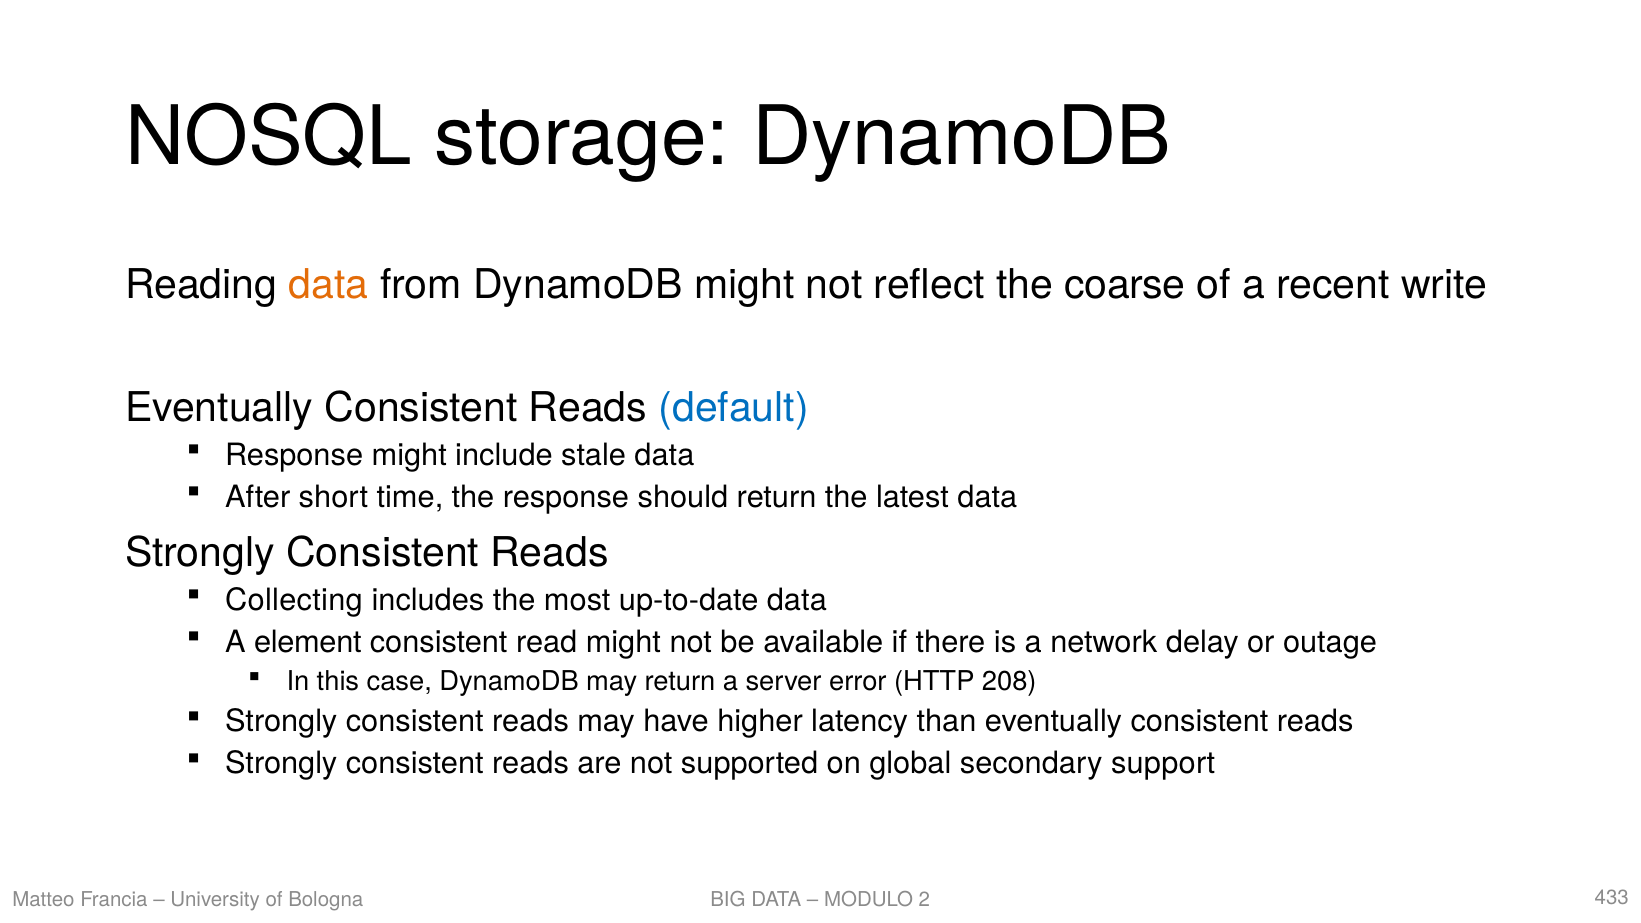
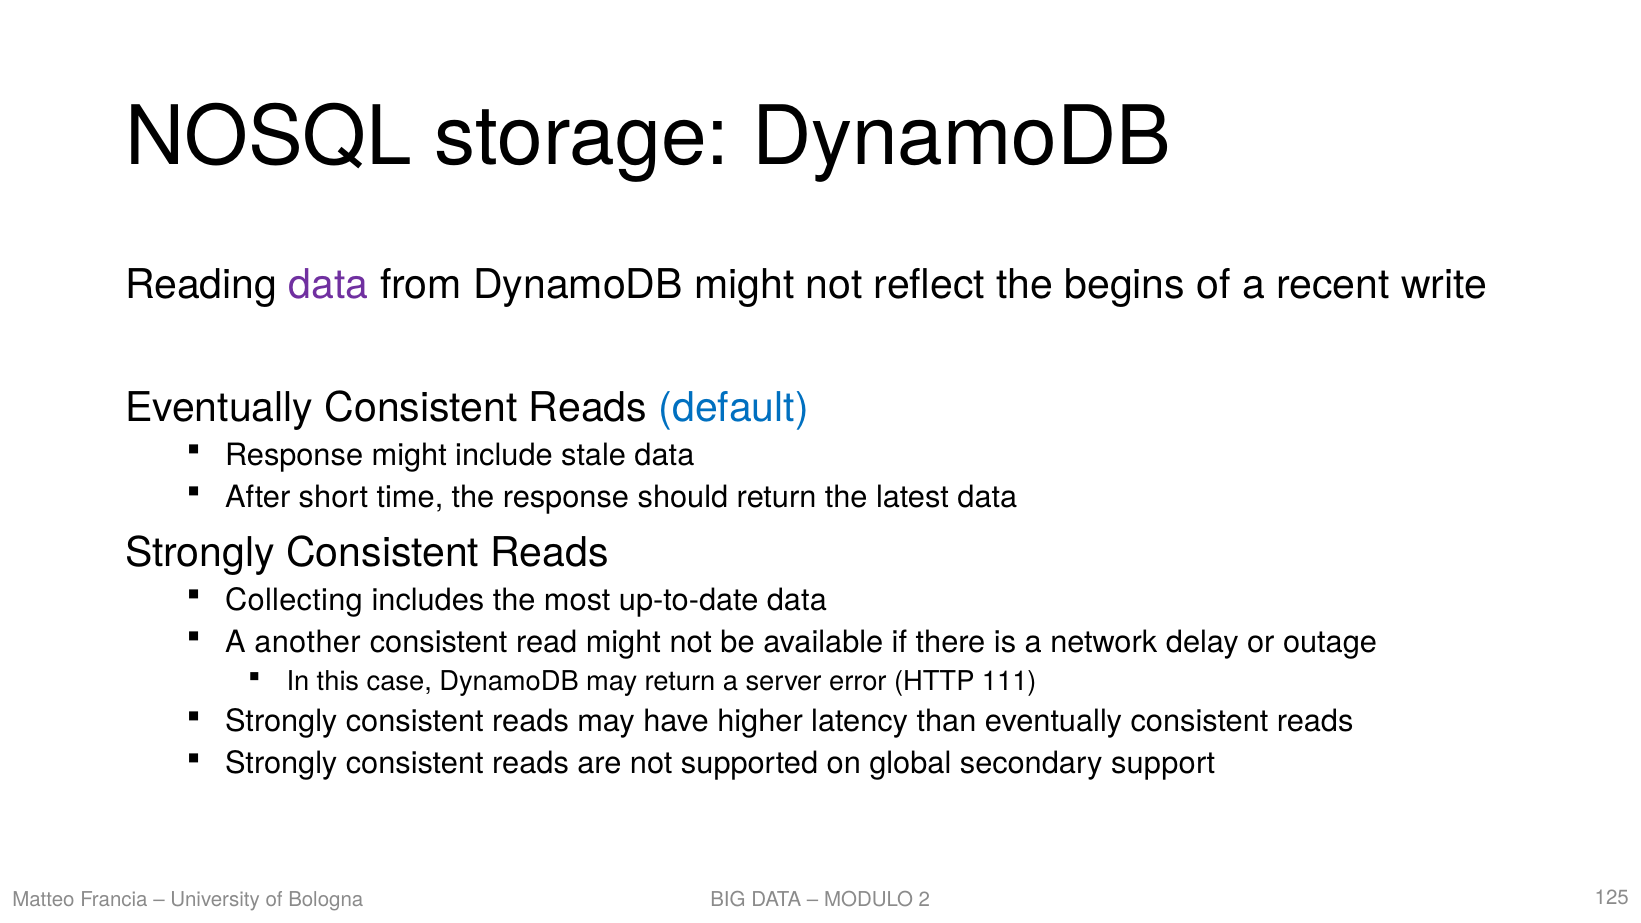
data colour: orange -> purple (329, 285)
coarse: coarse -> begins (1125, 285)
element: element -> another (308, 642)
208: 208 -> 111 (1009, 682)
433: 433 -> 125 (1612, 898)
